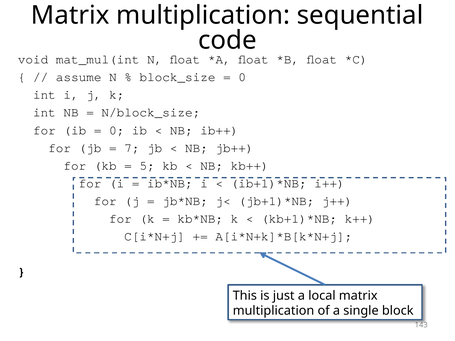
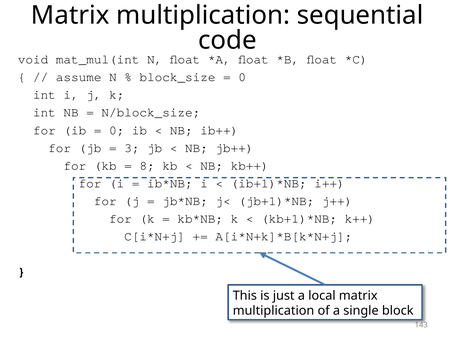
7: 7 -> 3 (132, 148)
5: 5 -> 8 (147, 166)
